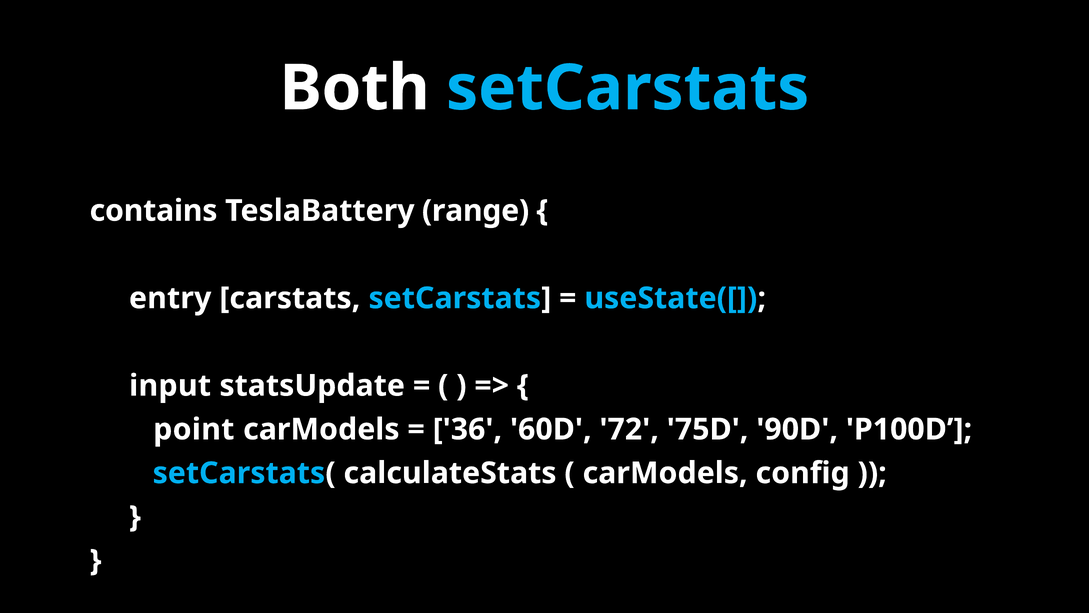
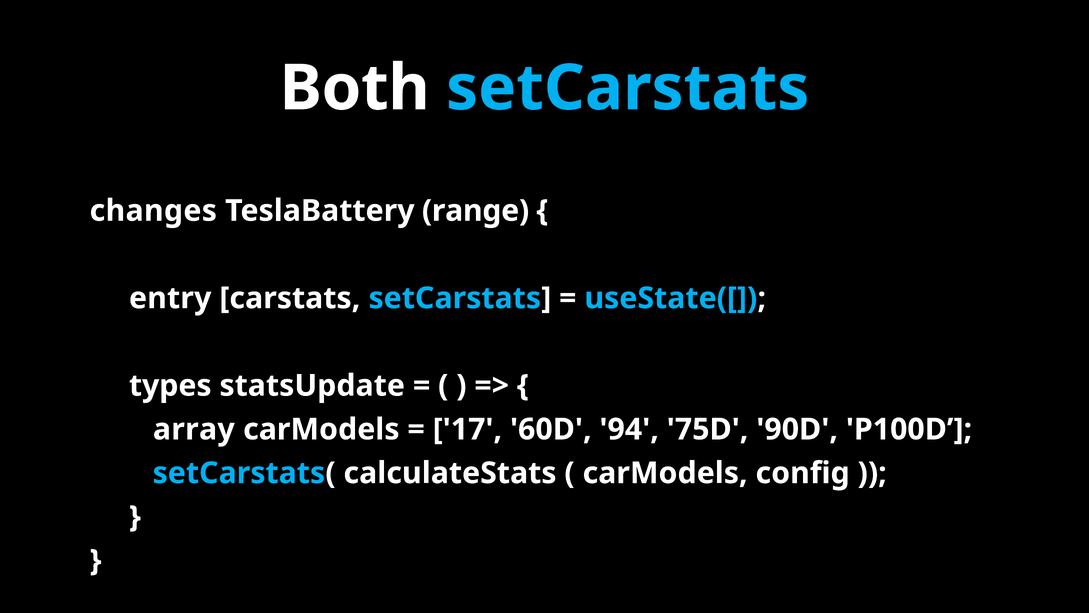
contains: contains -> changes (153, 211)
input: input -> types (170, 385)
point: point -> array (194, 429)
36: 36 -> 17 (467, 429)
72: 72 -> 94 (629, 429)
